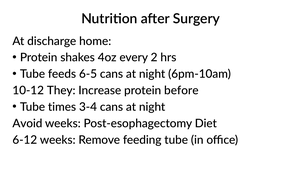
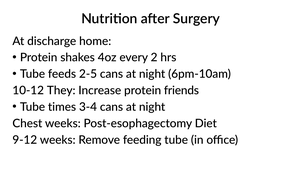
6-5: 6-5 -> 2-5 (88, 74)
before: before -> friends (181, 90)
Avoid: Avoid -> Chest (27, 123)
6-12: 6-12 -> 9-12 (25, 140)
